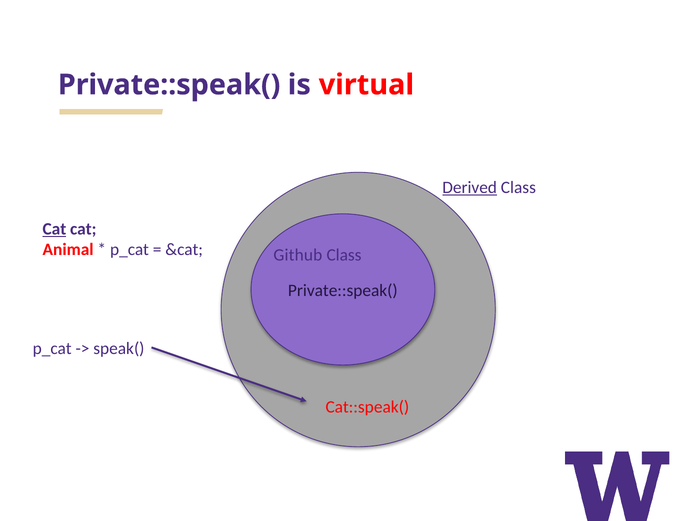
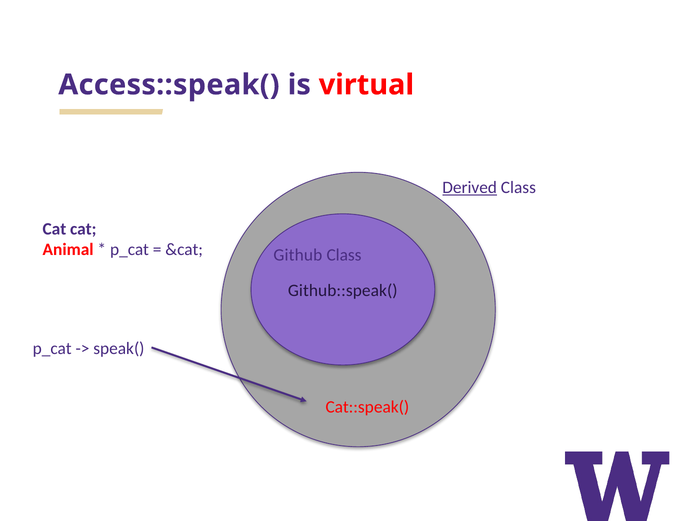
Private::speak(: Private::speak( -> Access::speak( (169, 85)
Cat underline: present -> none (54, 229)
Private::speak(: Private::speak( -> Github::speak( (343, 290)
